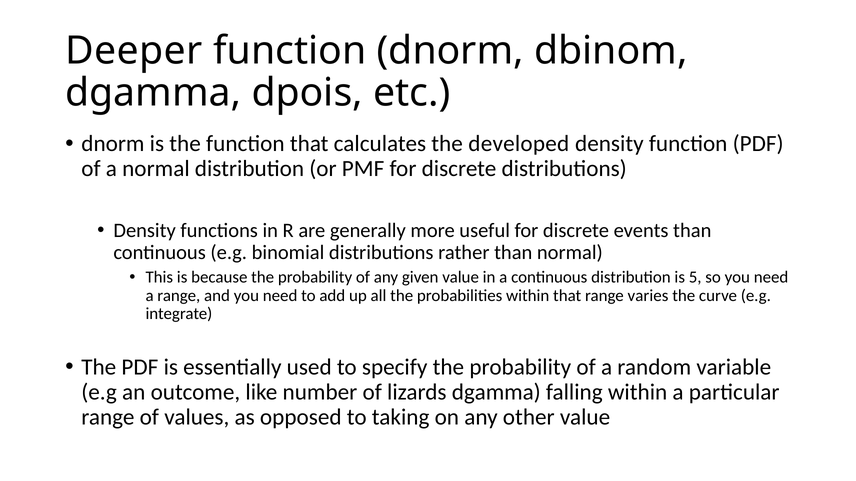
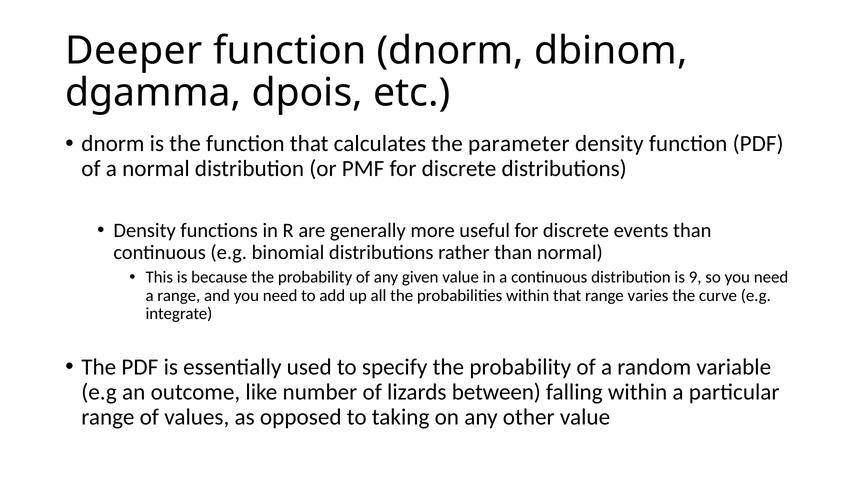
developed: developed -> parameter (519, 144)
5: 5 -> 9 (695, 278)
lizards dgamma: dgamma -> between (496, 392)
